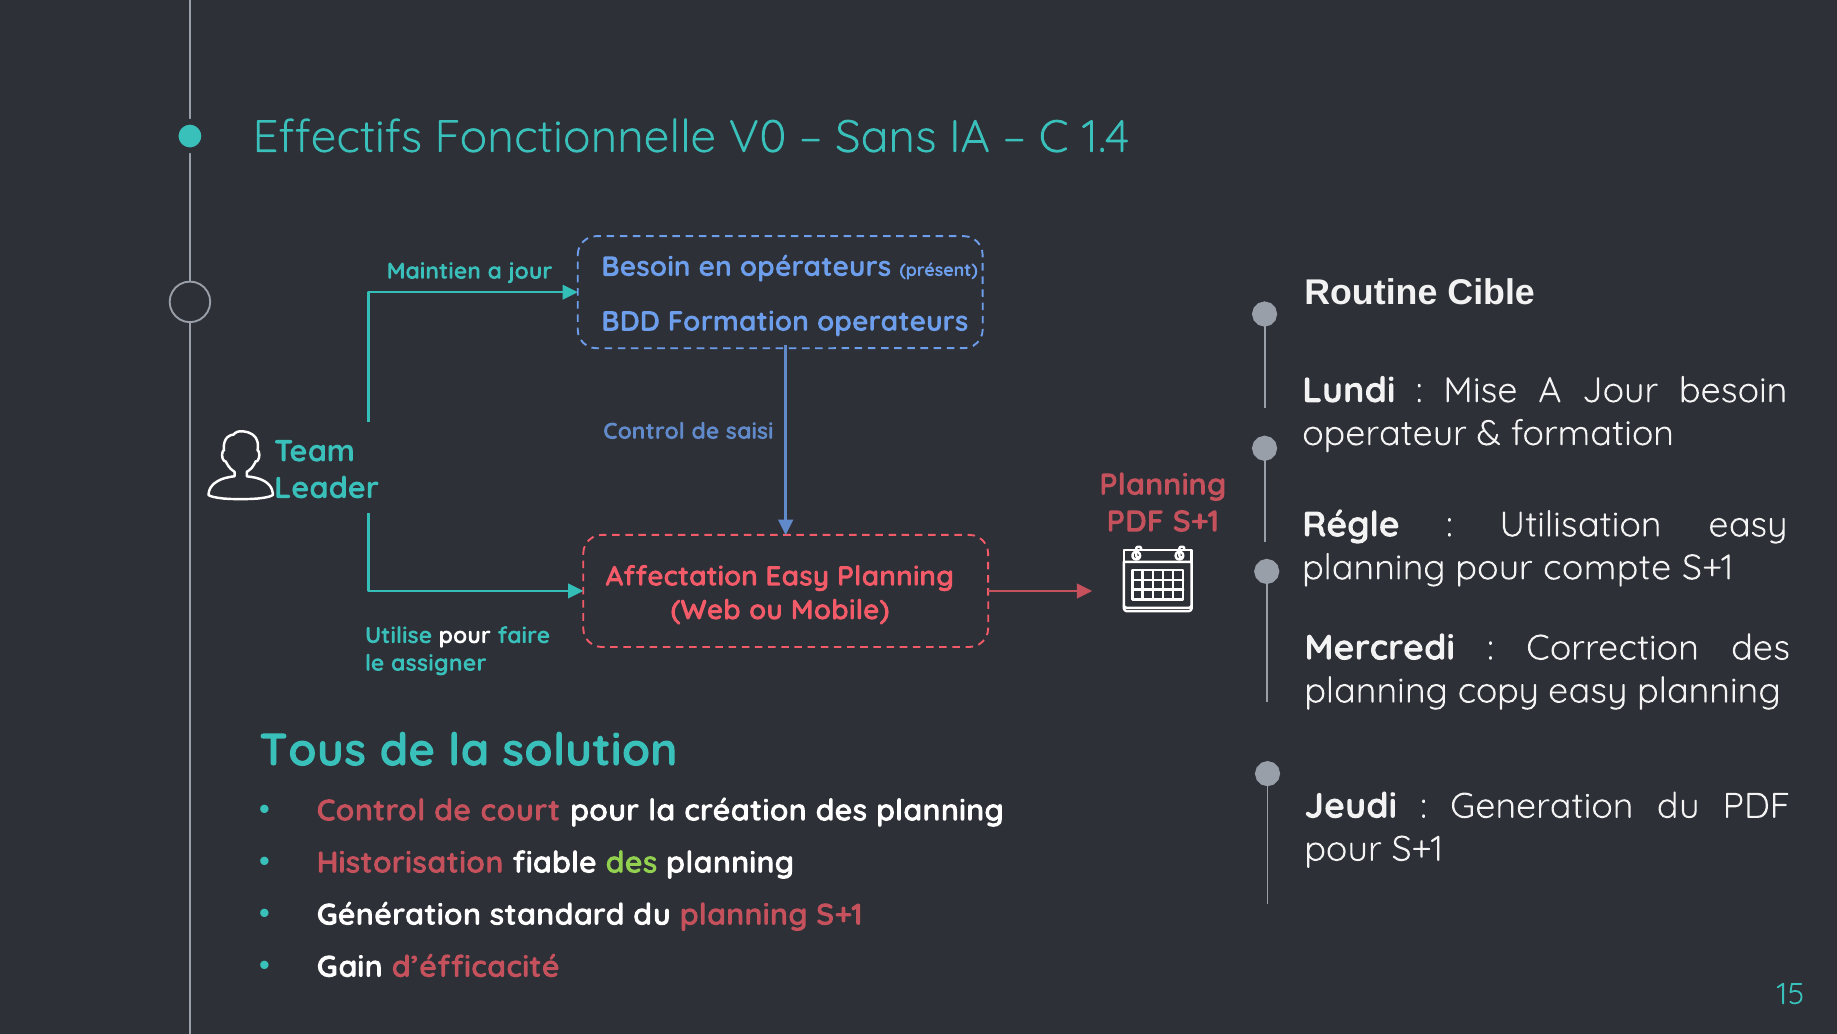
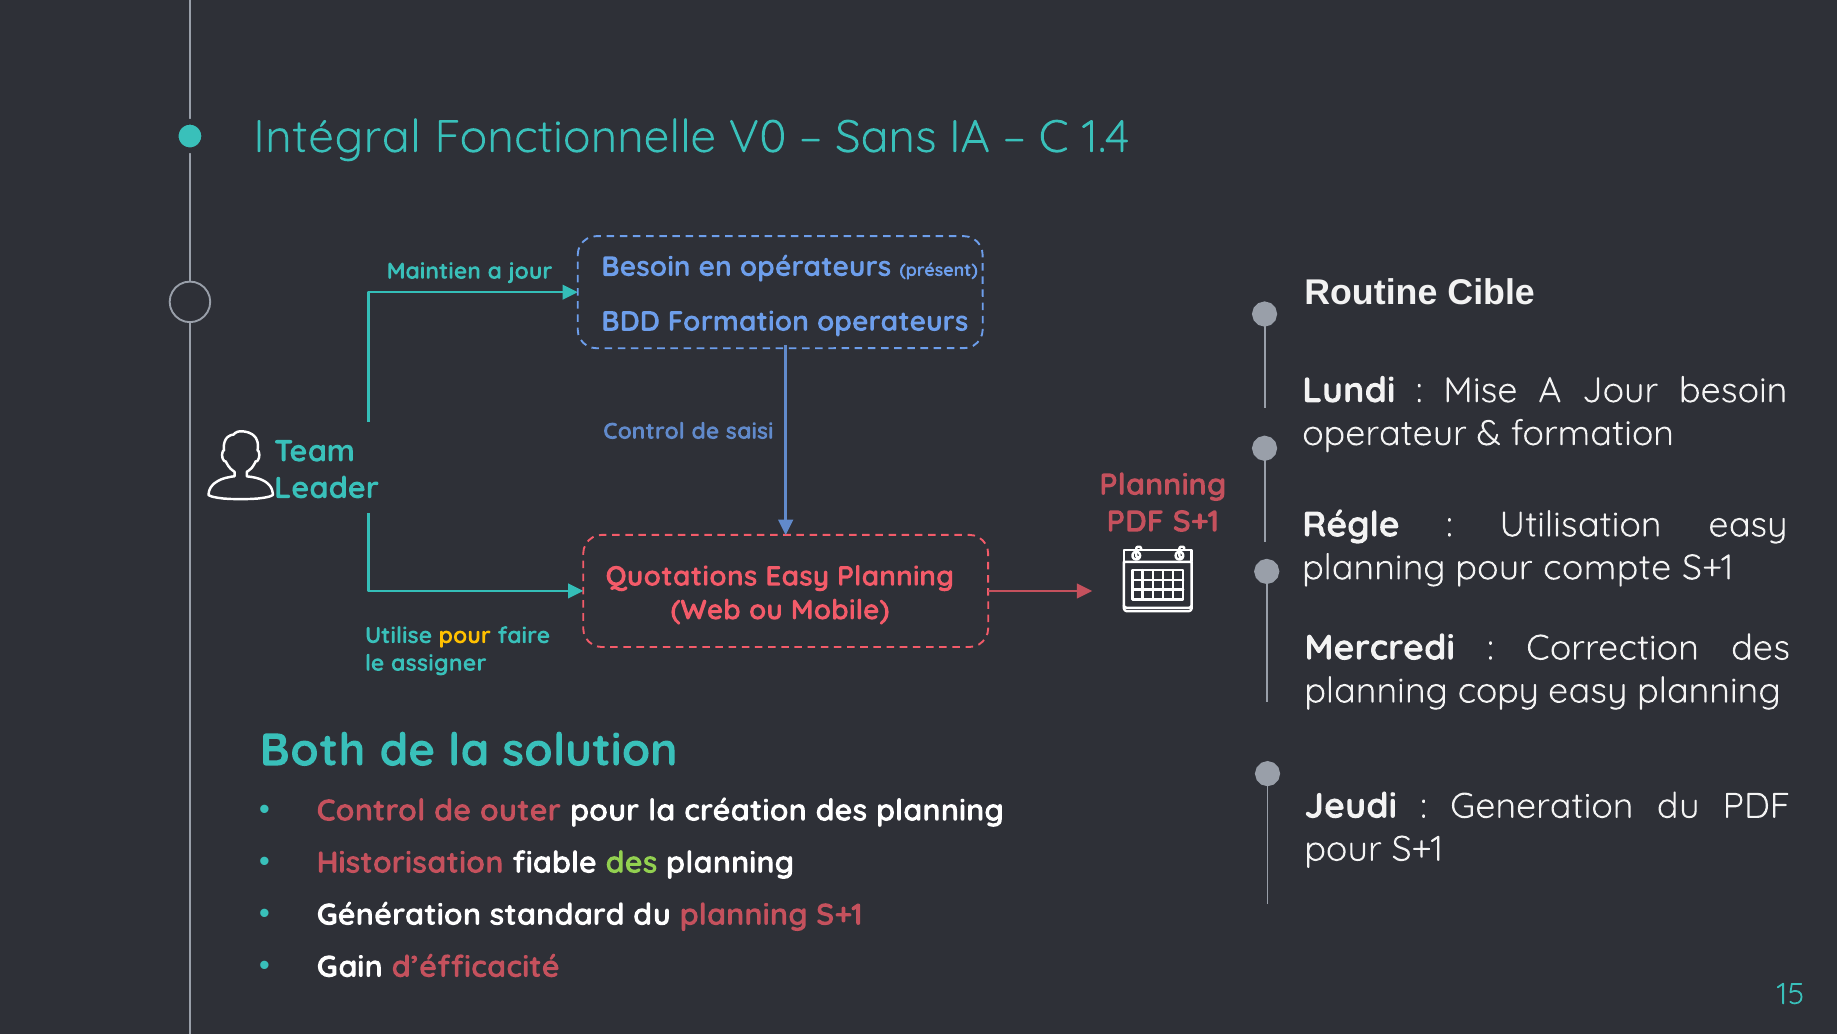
Effectifs: Effectifs -> Intégral (337, 137)
Affectation: Affectation -> Quotations (681, 576)
pour colour: white -> yellow (465, 635)
Tous: Tous -> Both (313, 750)
court: court -> outer (520, 810)
